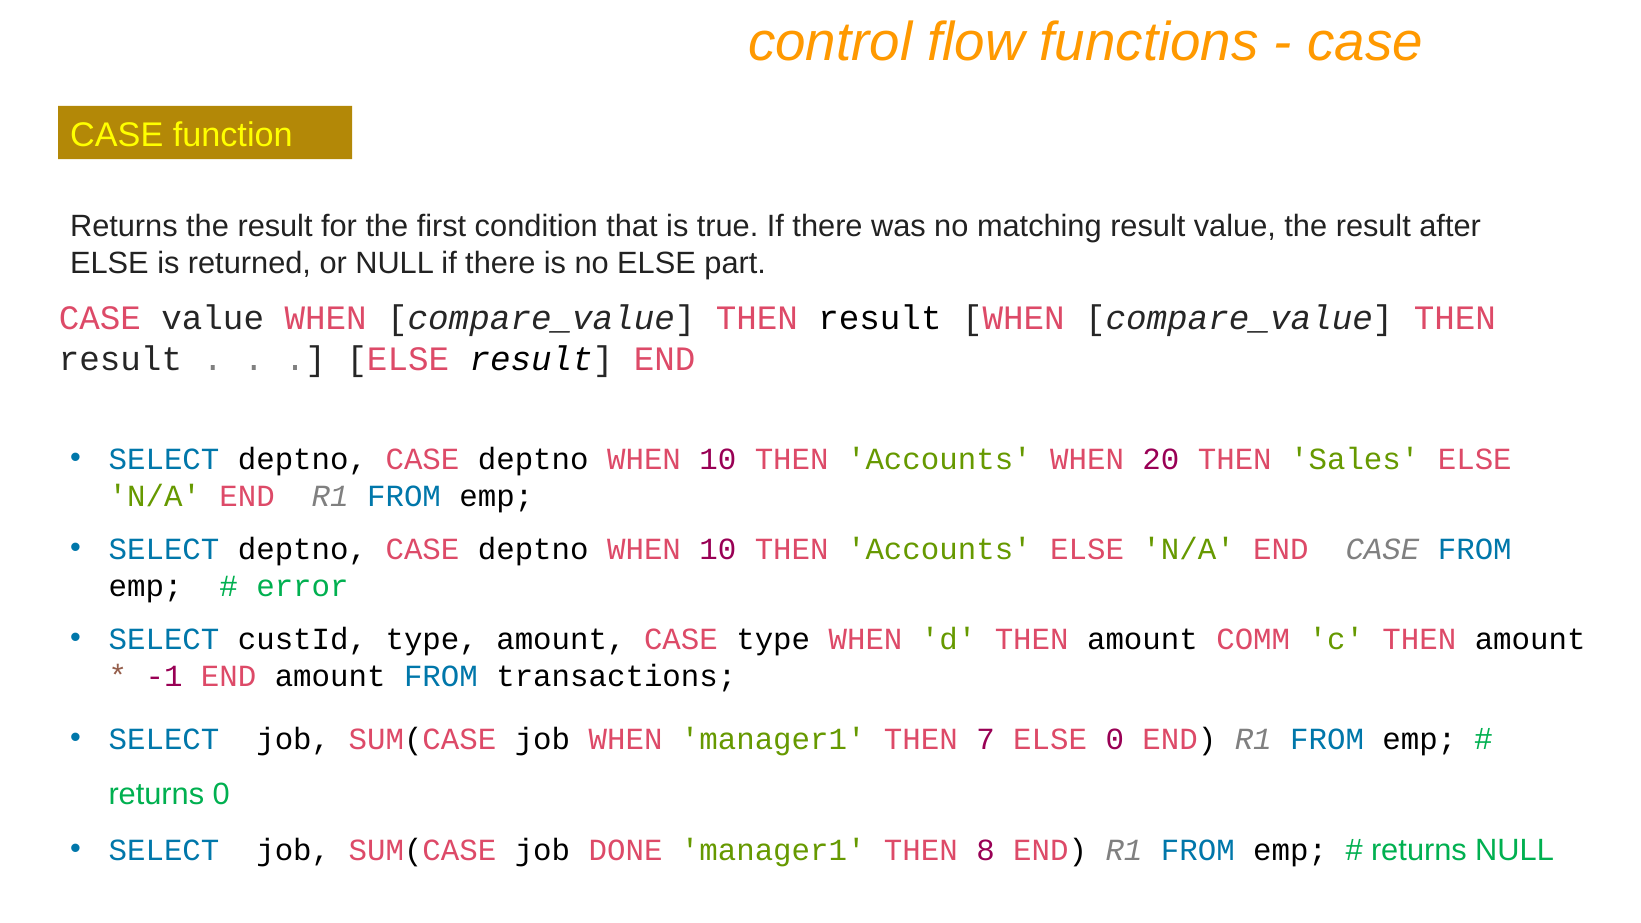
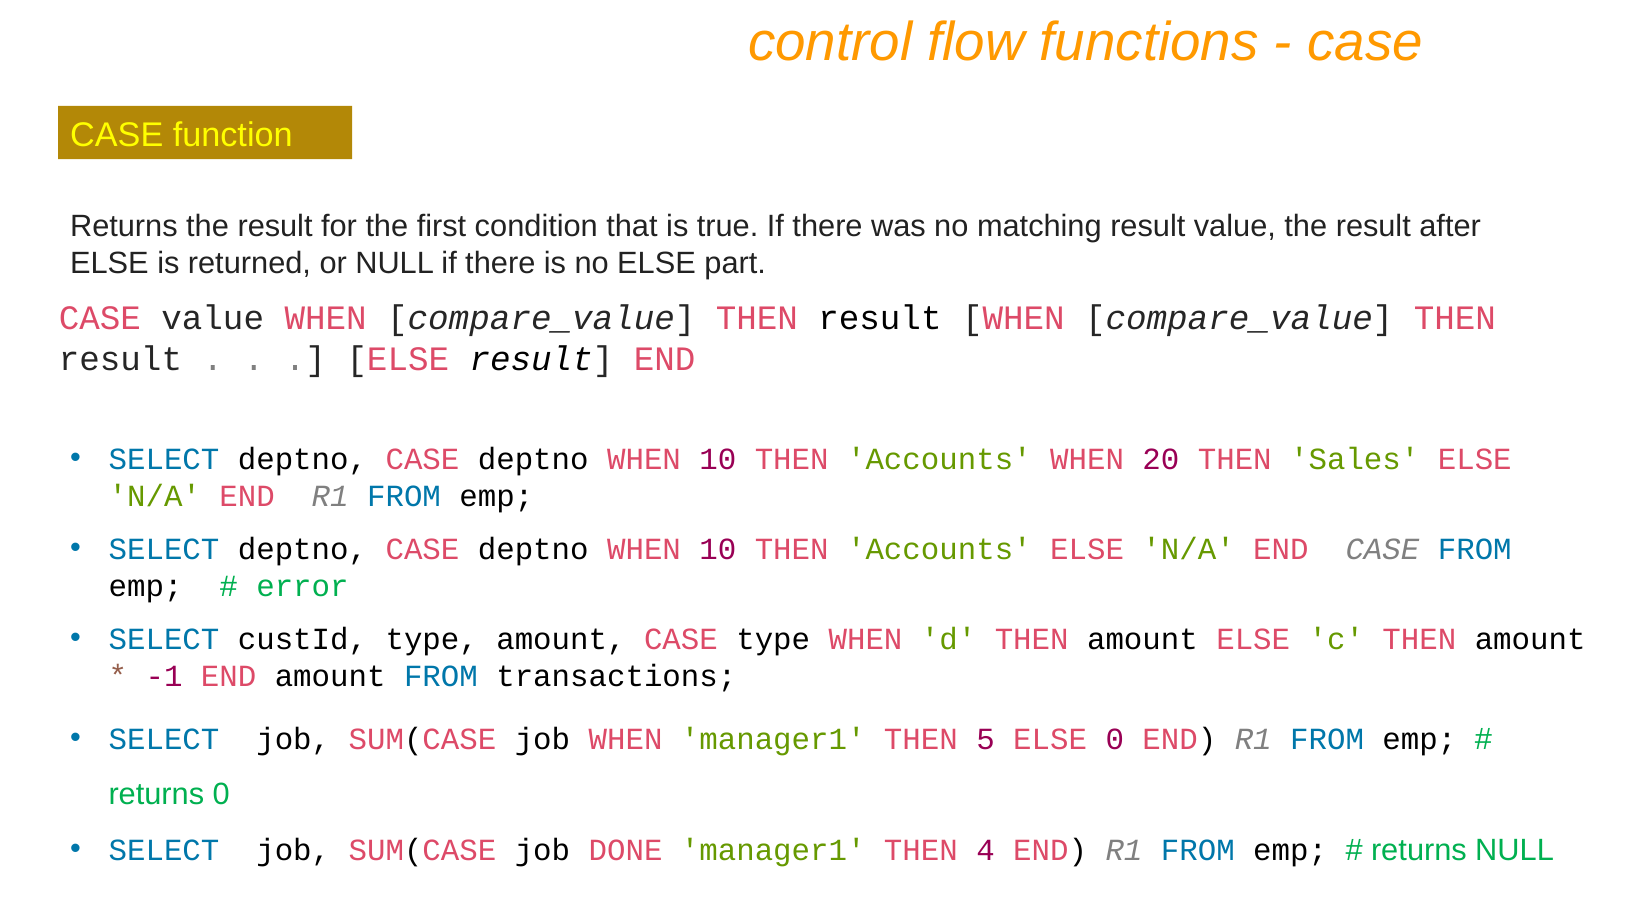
amount COMM: COMM -> ELSE (1253, 640)
7: 7 -> 5 (986, 739)
8: 8 -> 4 (986, 850)
